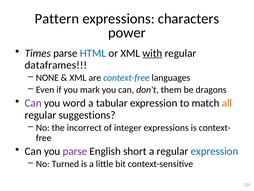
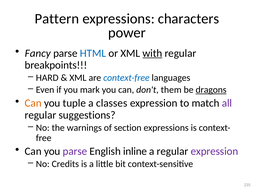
Times: Times -> Fancy (38, 53)
dataframes: dataframes -> breakpoints (56, 65)
NONE: NONE -> HARD (47, 78)
dragons underline: none -> present (211, 90)
Can colour: purple -> orange (33, 103)
word: word -> tuple (74, 103)
tabular: tabular -> classes (112, 103)
all colour: orange -> purple (227, 103)
incorrect: incorrect -> warnings (84, 127)
integer: integer -> section (128, 127)
short: short -> inline (135, 151)
expression colour: blue -> purple (214, 151)
Turned: Turned -> Credits (65, 164)
